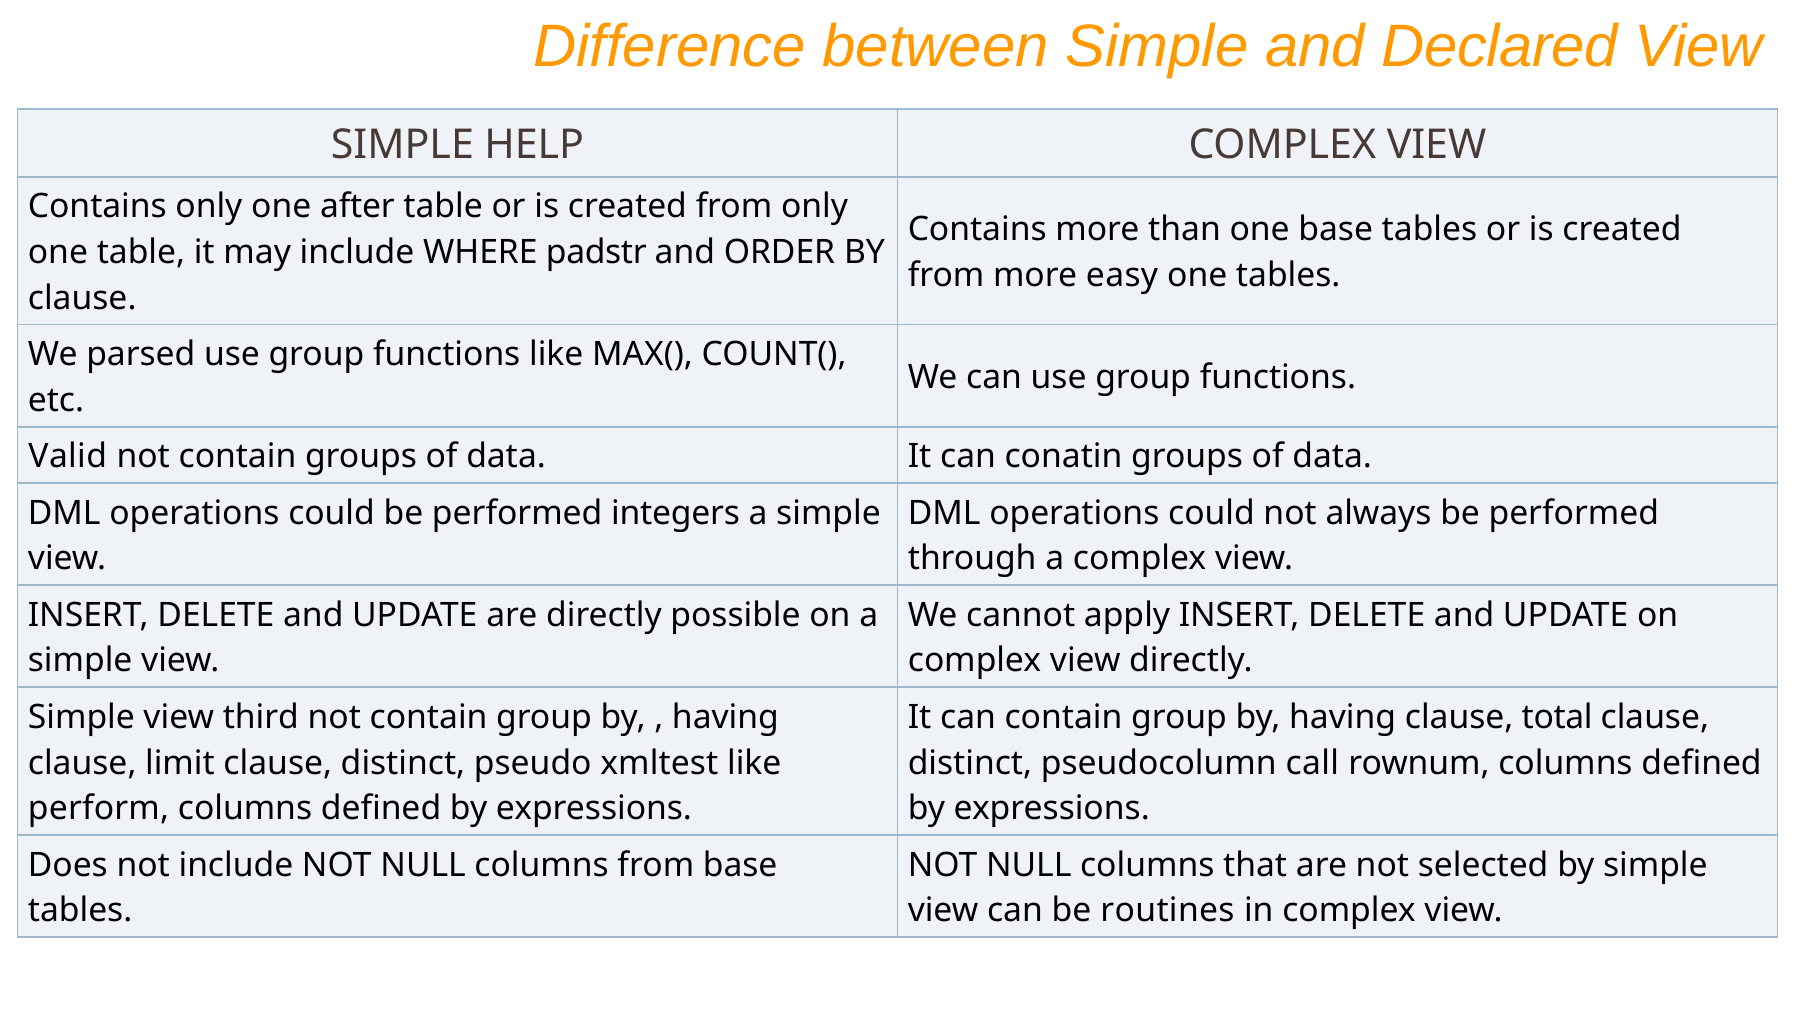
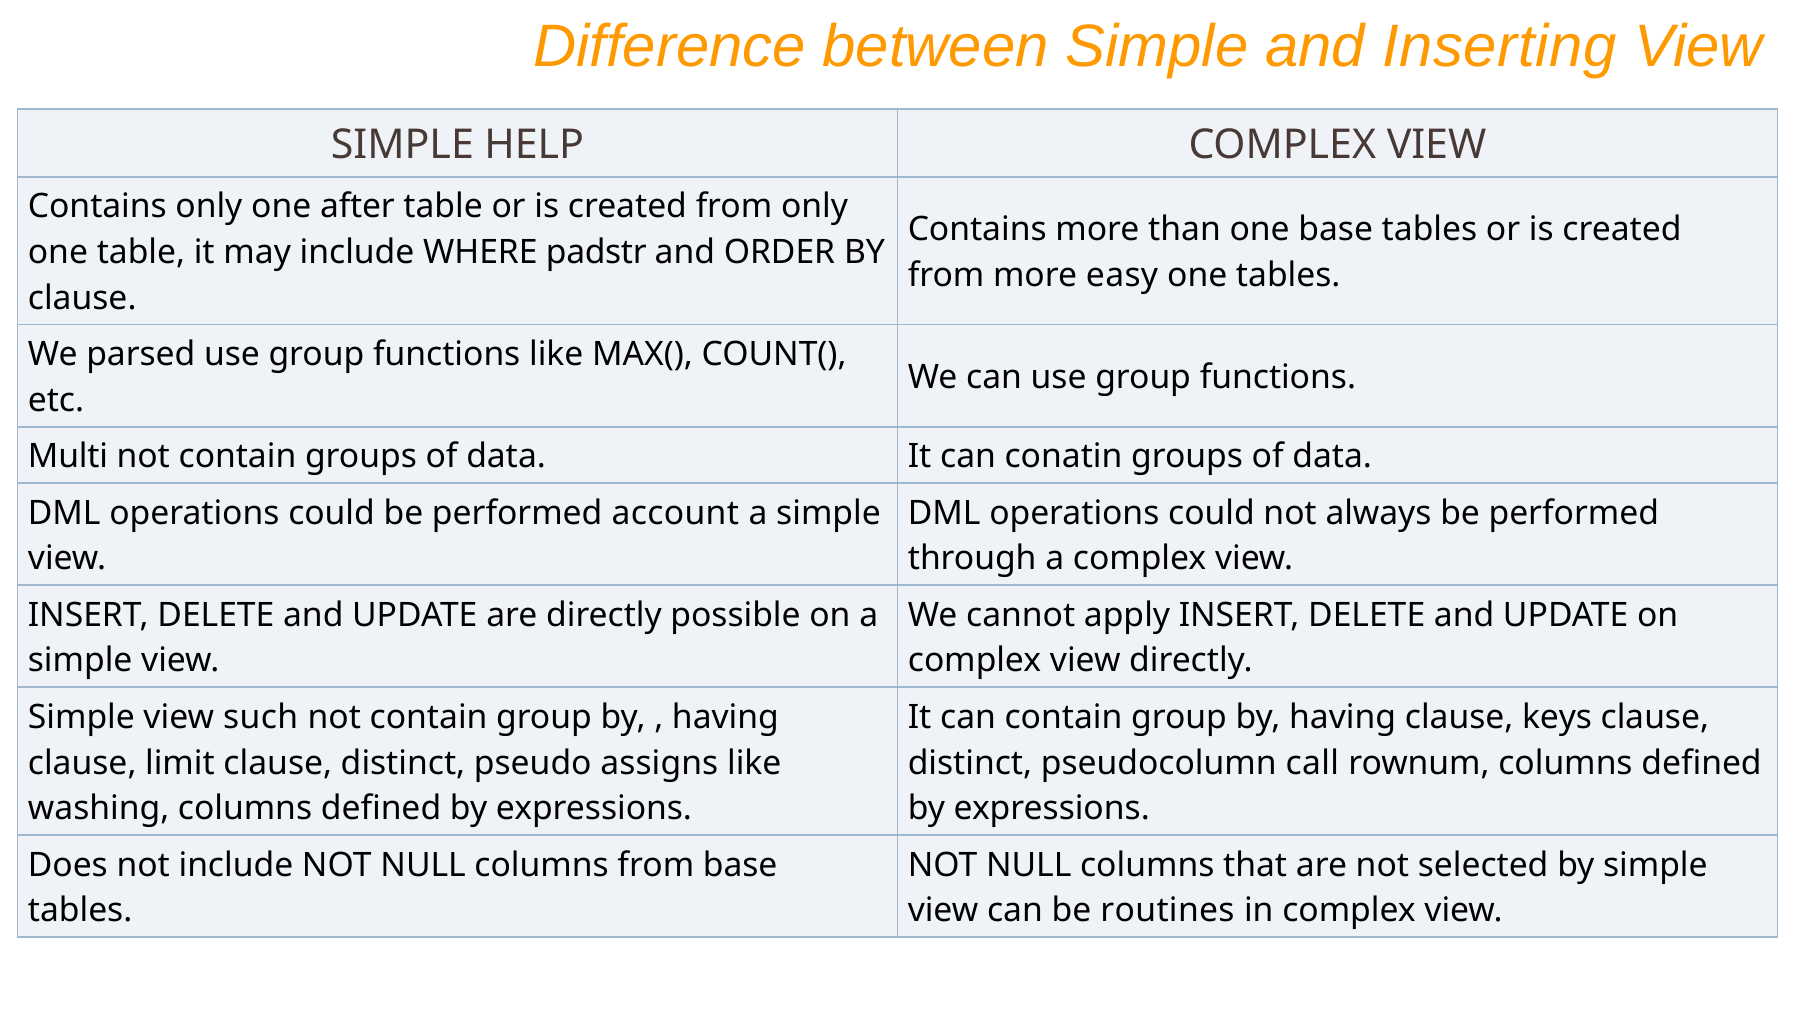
Declared: Declared -> Inserting (1499, 47)
Valid: Valid -> Multi (68, 457)
integers: integers -> account (675, 513)
third: third -> such (261, 717)
total: total -> keys (1557, 717)
xmltest: xmltest -> assigns (659, 763)
perform: perform -> washing (99, 808)
